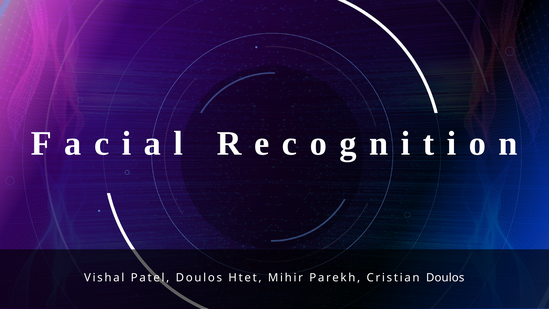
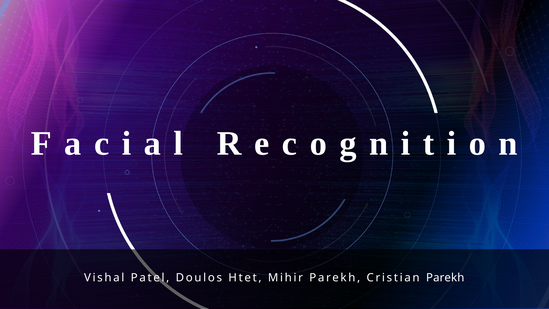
Cristian Doulos: Doulos -> Parekh (445, 278)
